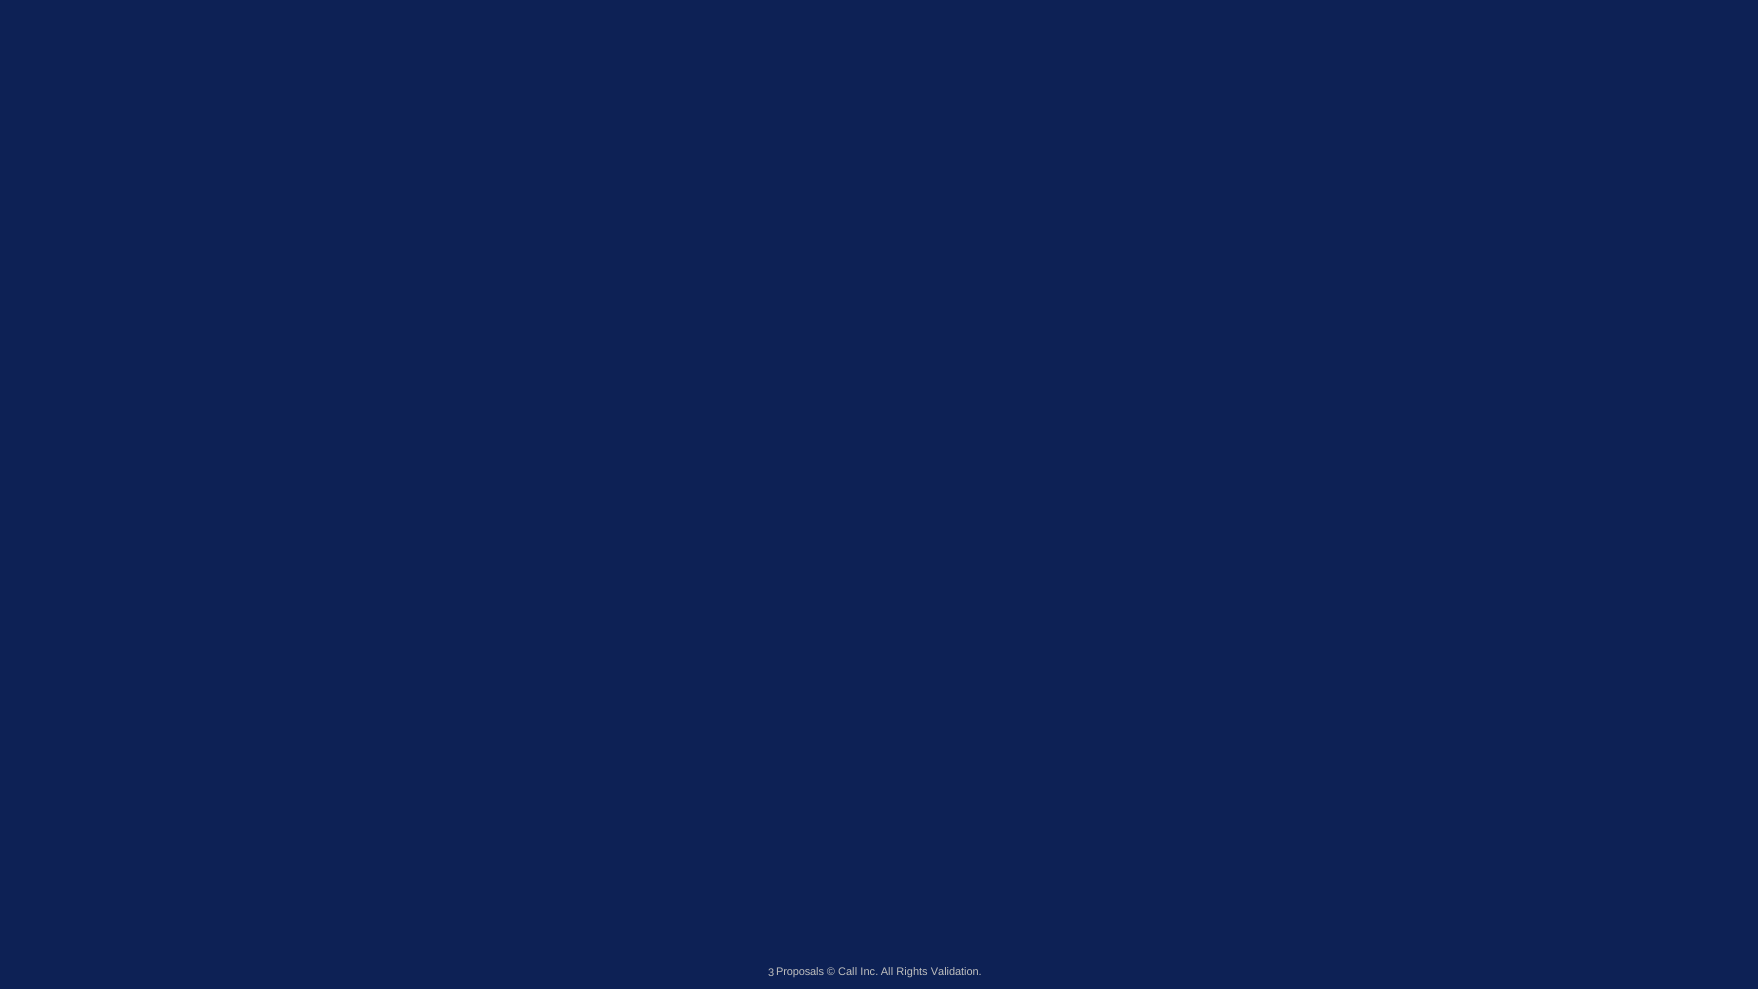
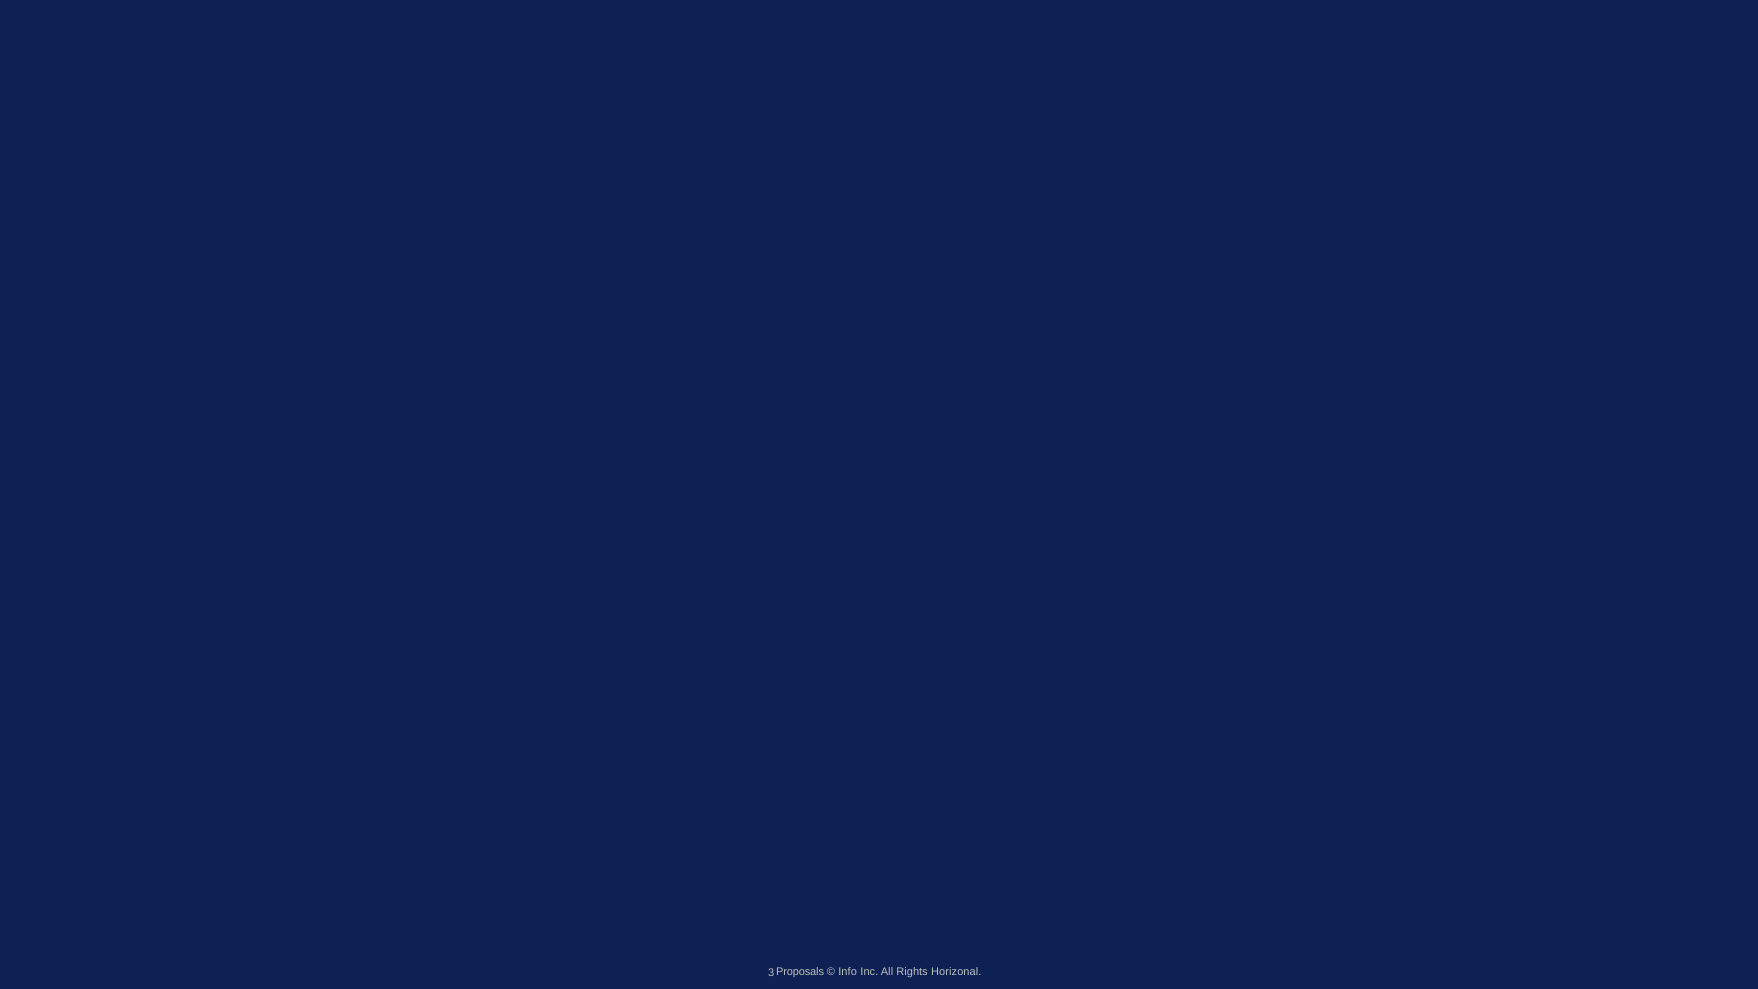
Call: Call -> Info (848, 972)
Validation: Validation -> Horizonal (956, 972)
